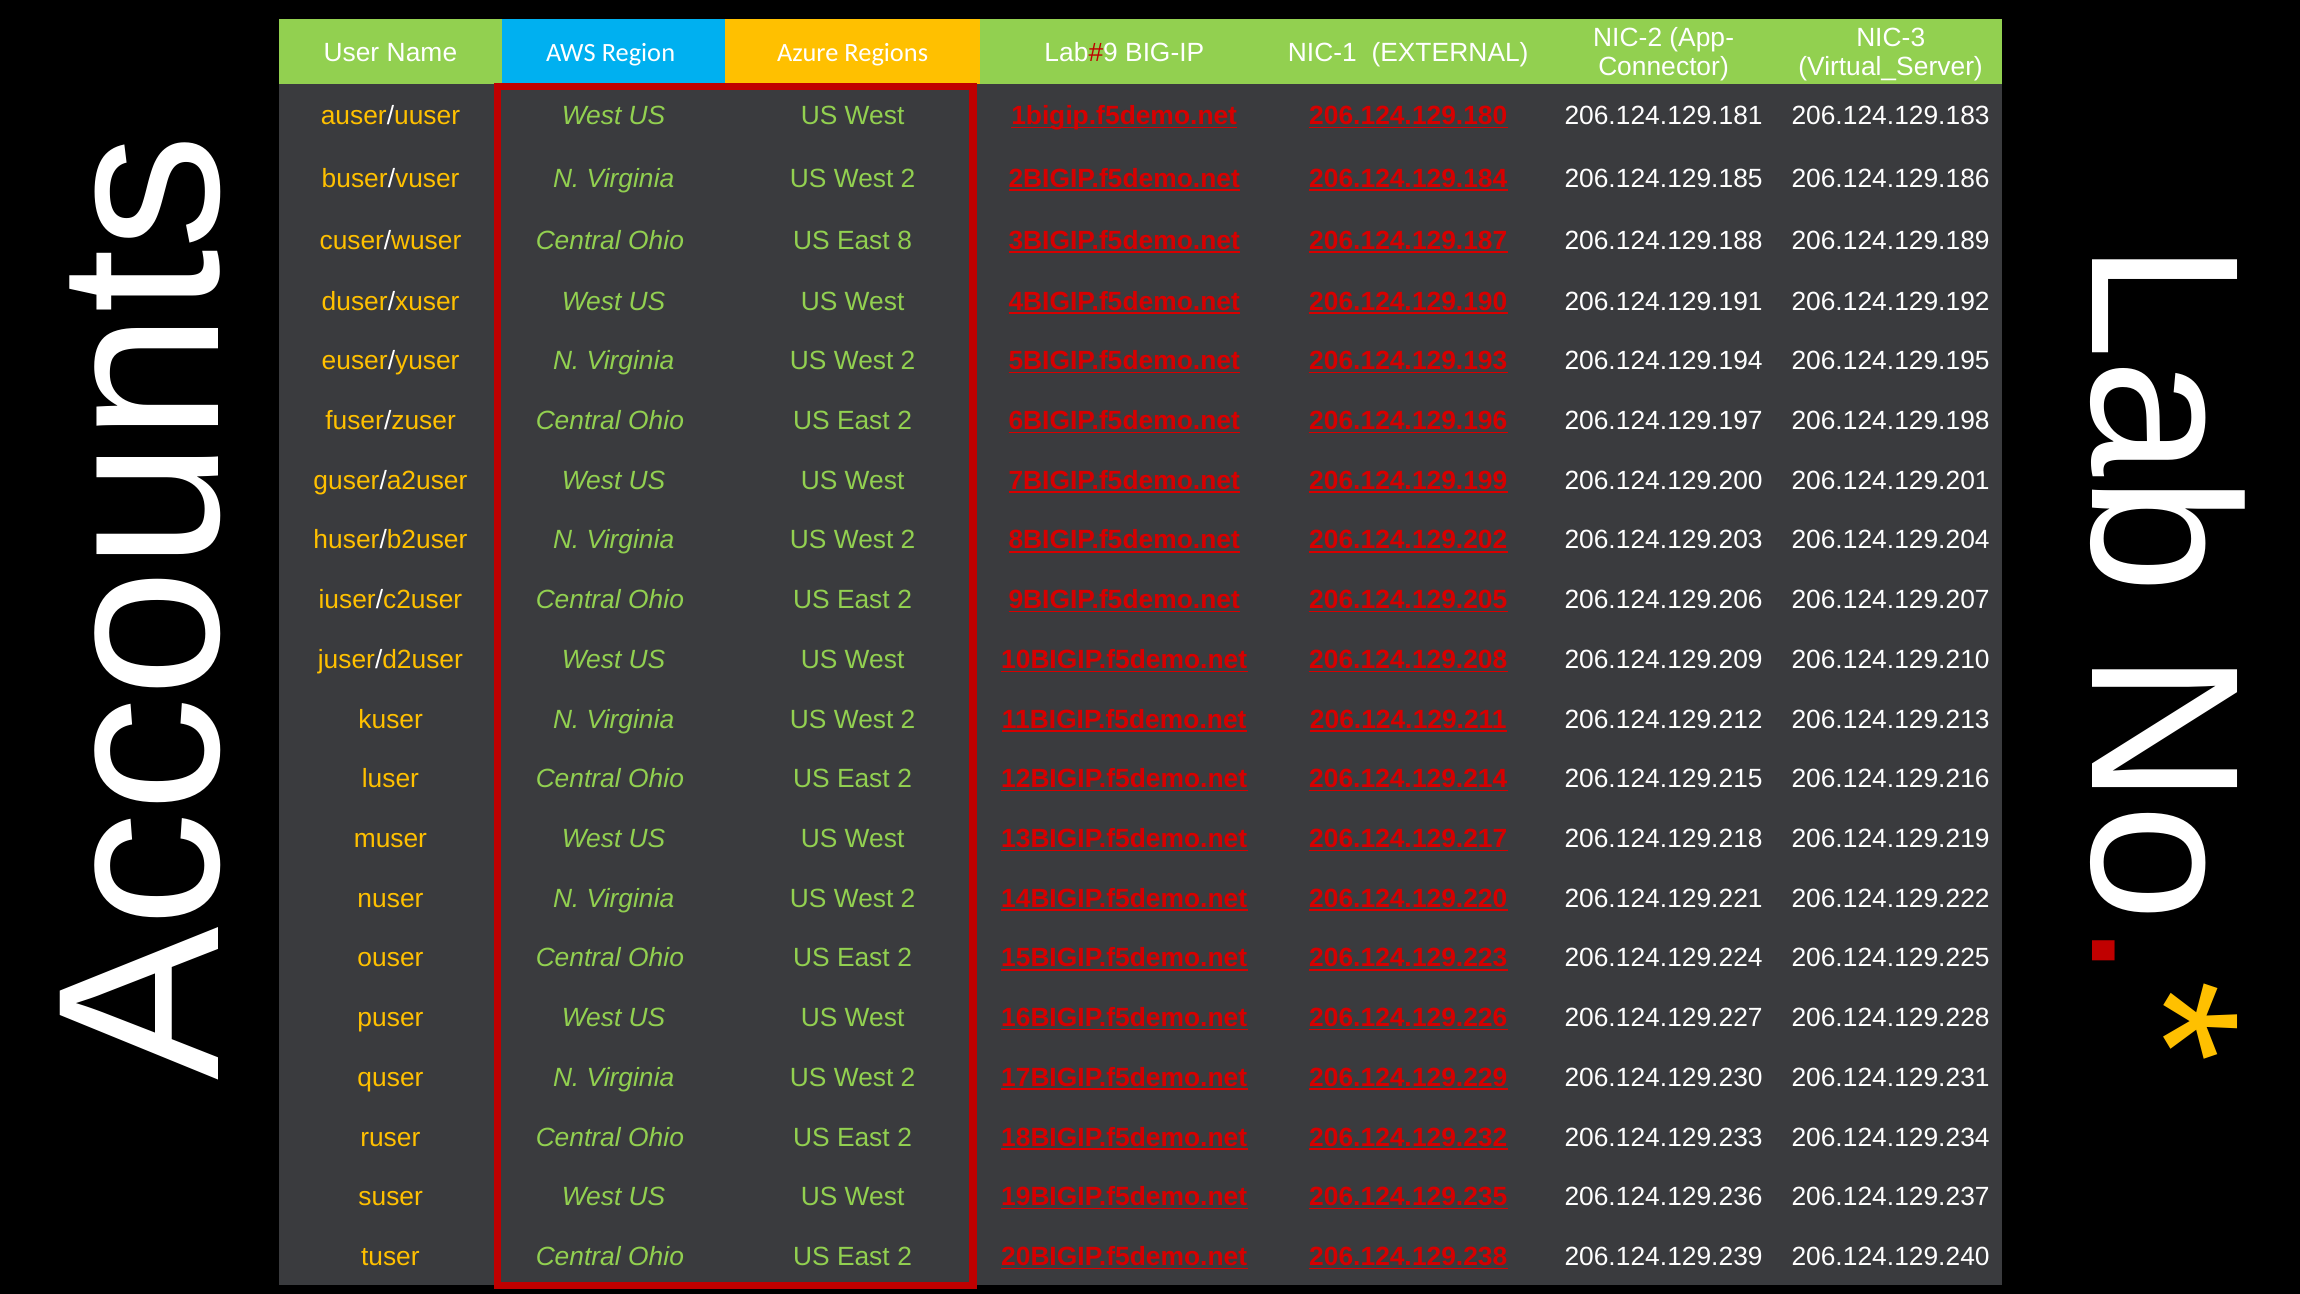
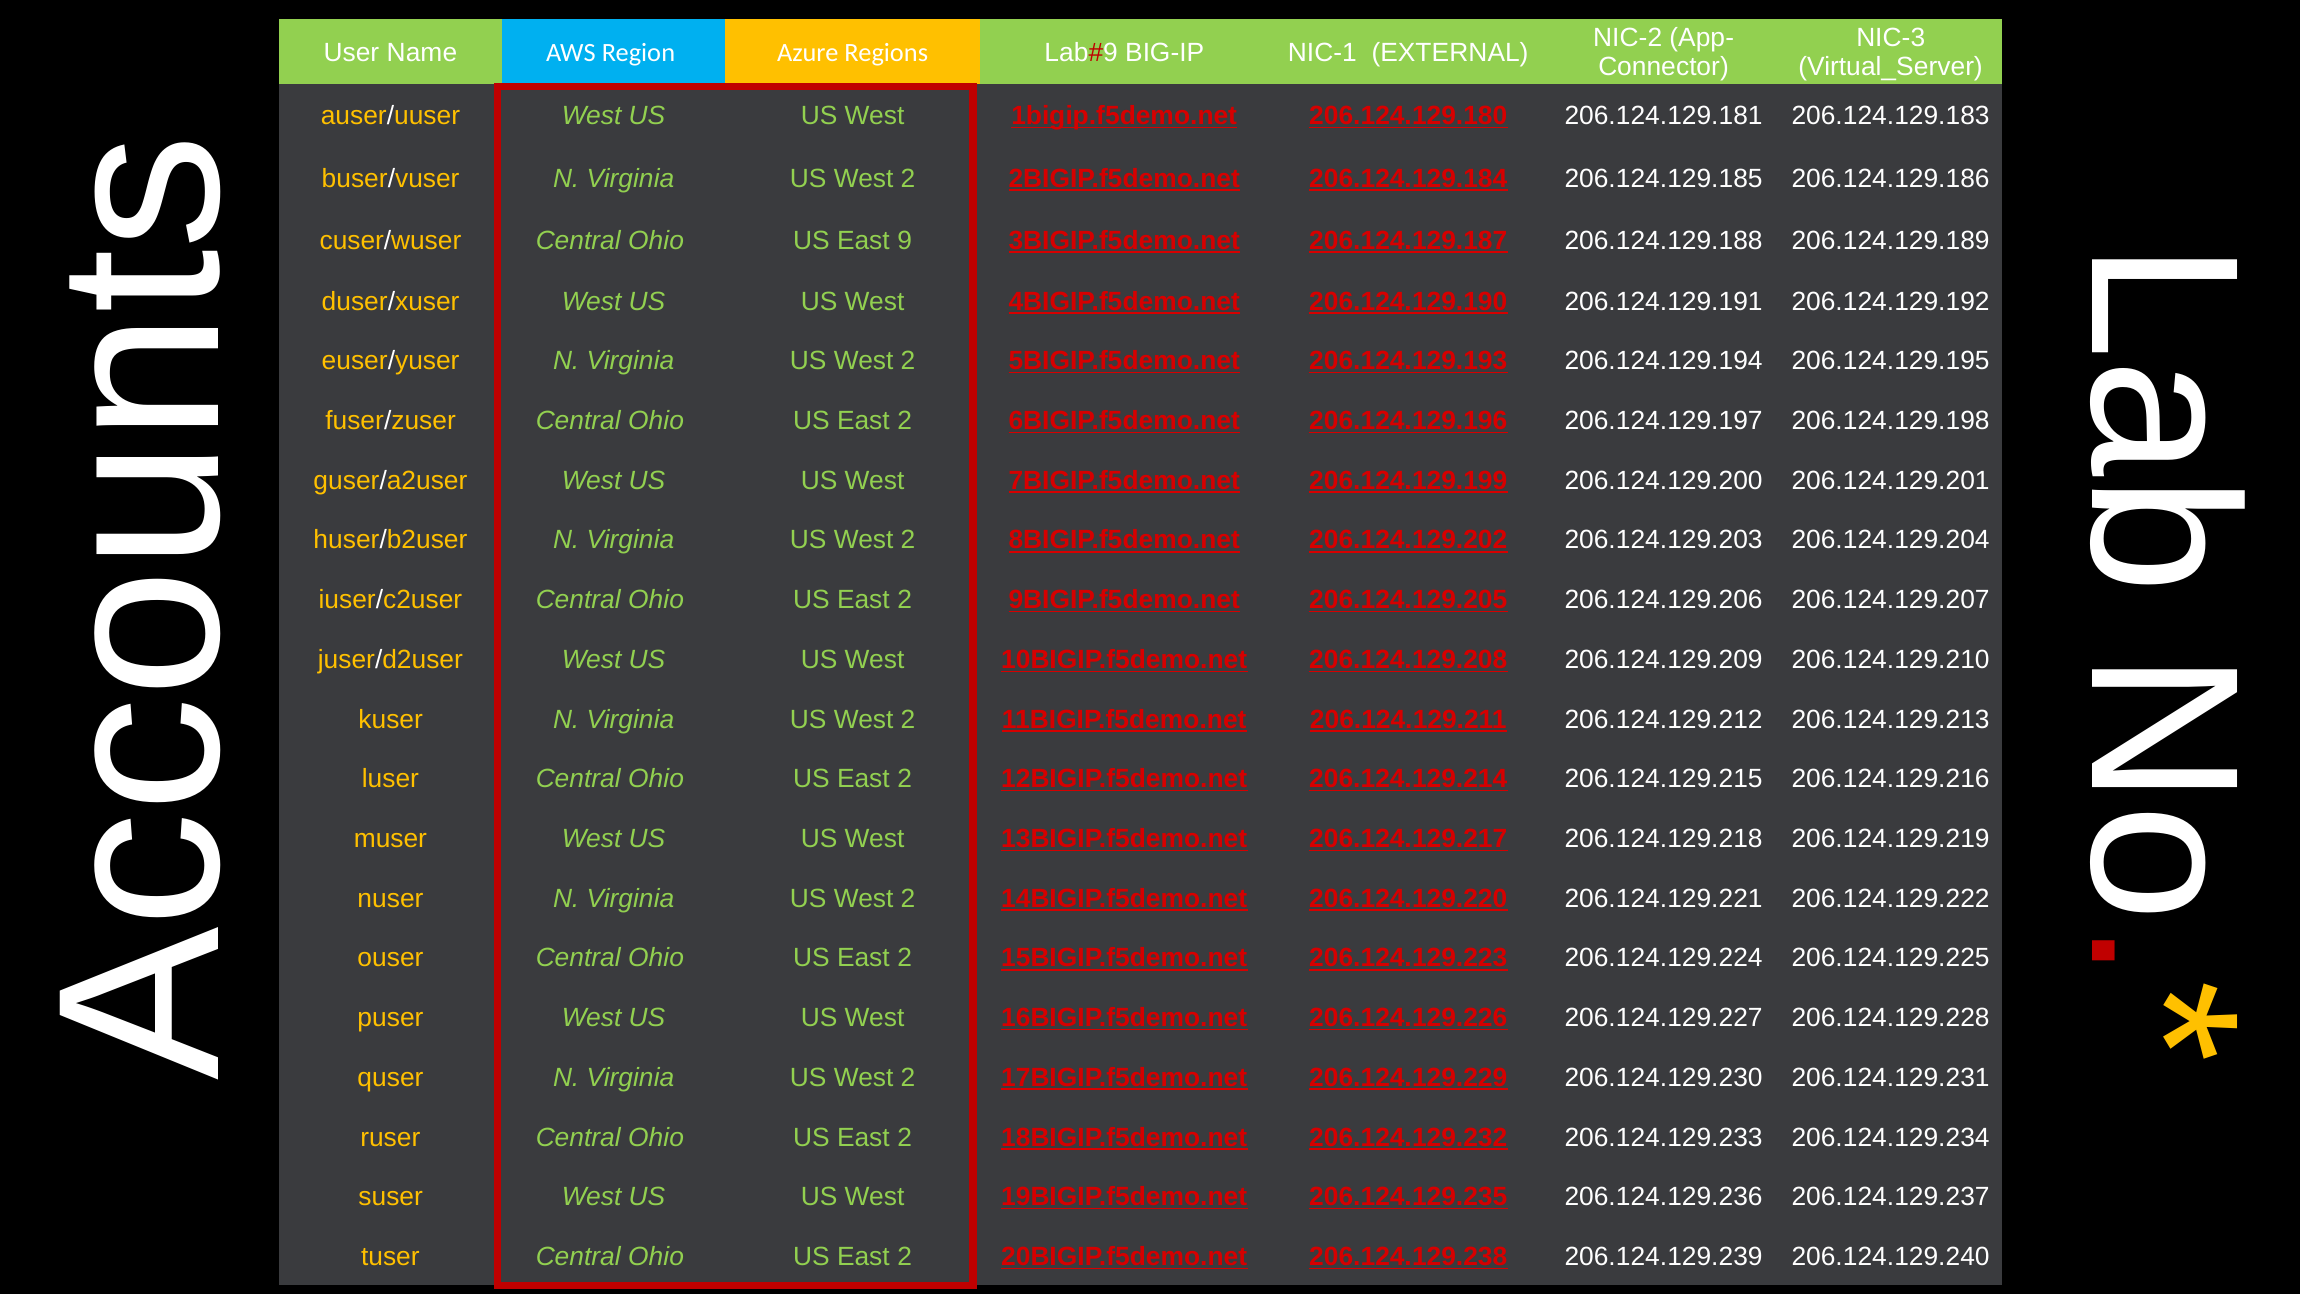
8: 8 -> 9 (905, 240)
